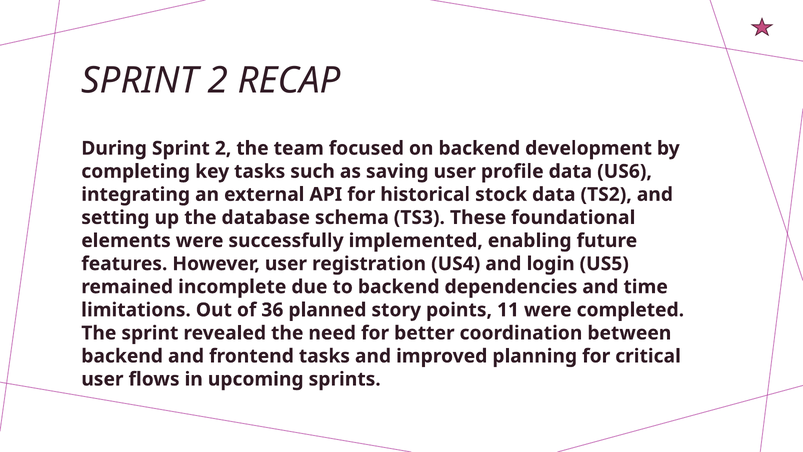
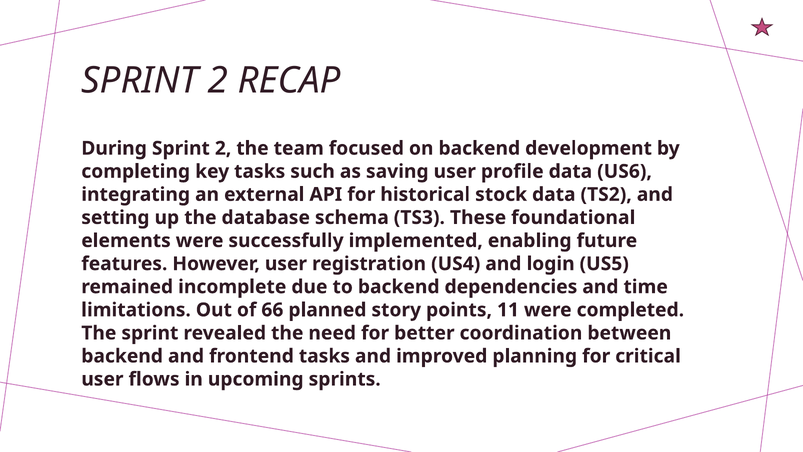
36: 36 -> 66 (272, 310)
